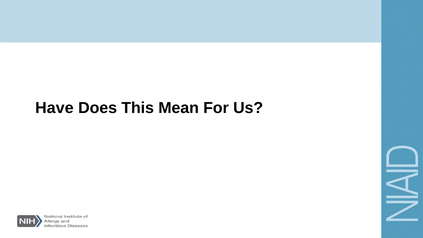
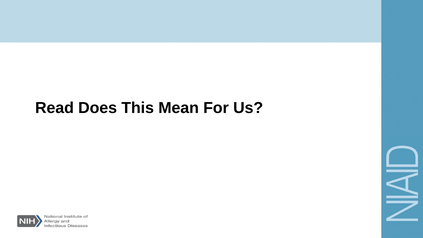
Have: Have -> Read (54, 108)
